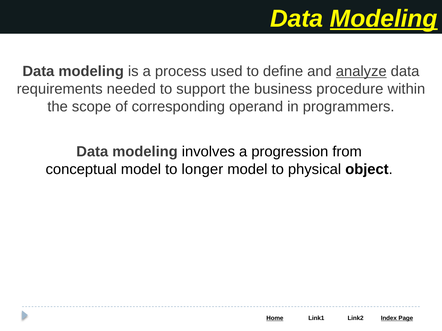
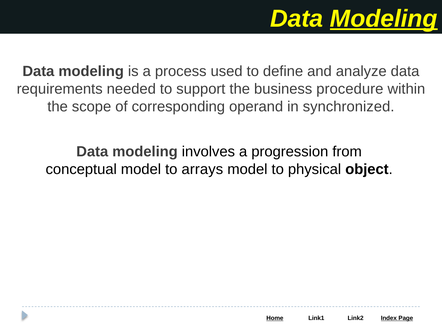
analyze underline: present -> none (361, 71)
programmers: programmers -> synchronized (349, 107)
longer: longer -> arrays (202, 170)
